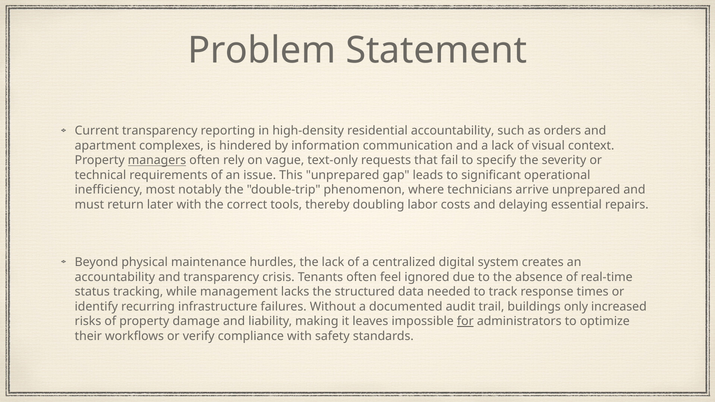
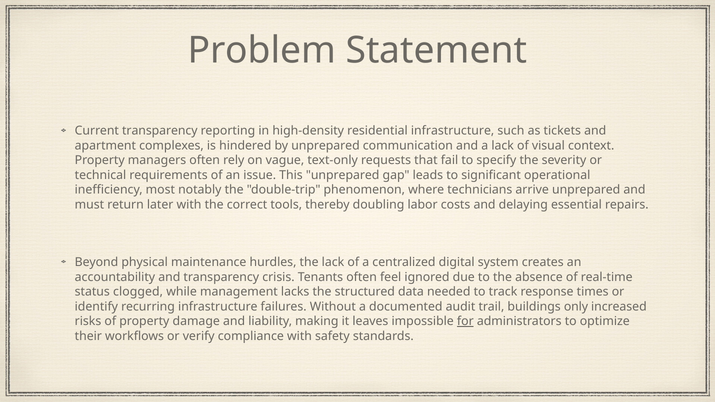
residential accountability: accountability -> infrastructure (453, 131)
orders: orders -> tickets (562, 131)
by information: information -> unprepared (325, 146)
managers underline: present -> none (157, 160)
tracking: tracking -> clogged (138, 292)
